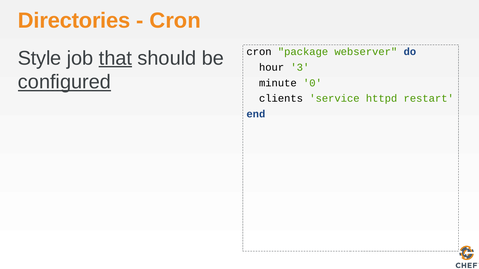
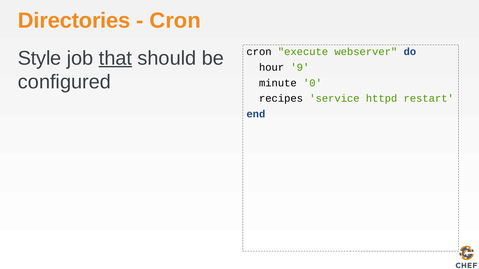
package: package -> execute (303, 52)
3: 3 -> 9 (300, 67)
configured underline: present -> none (64, 82)
clients: clients -> recipes (281, 99)
